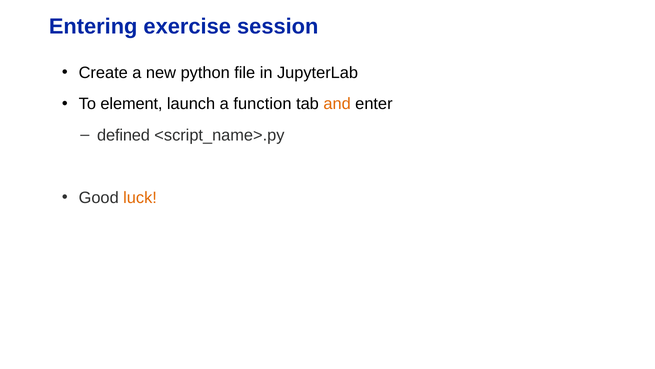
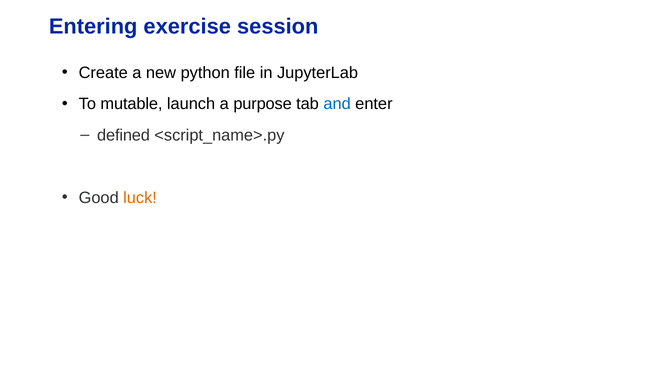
element: element -> mutable (131, 104)
function: function -> purpose (263, 104)
and colour: orange -> blue (337, 104)
